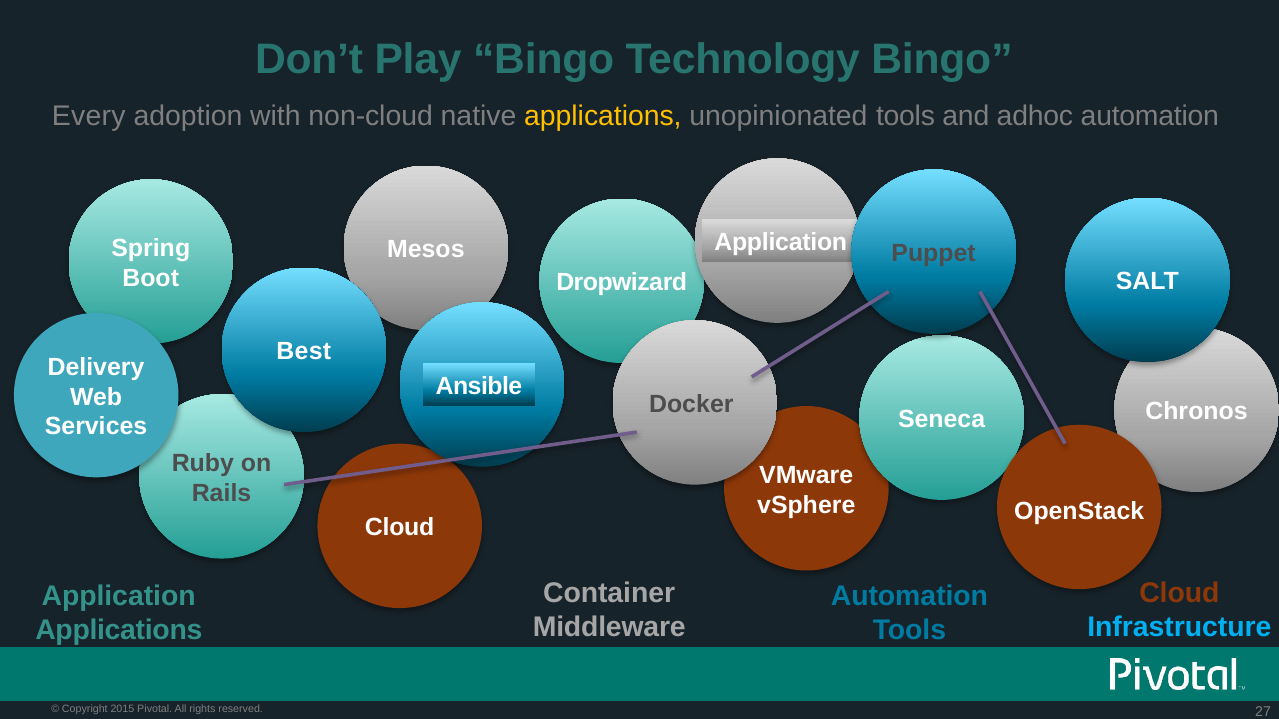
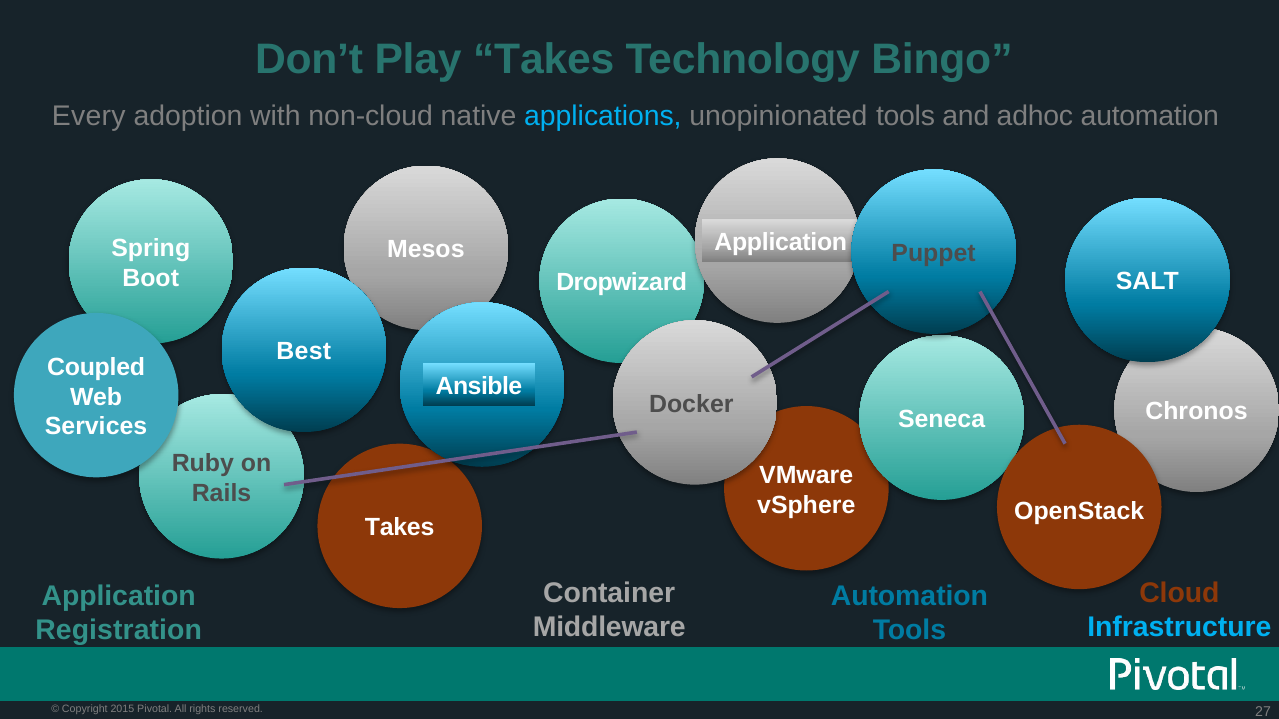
Play Bingo: Bingo -> Takes (544, 59)
applications colour: yellow -> light blue (603, 116)
Delivery: Delivery -> Coupled (96, 367)
Cloud: Cloud -> Takes (400, 528)
Applications: Applications -> Registration (119, 631)
